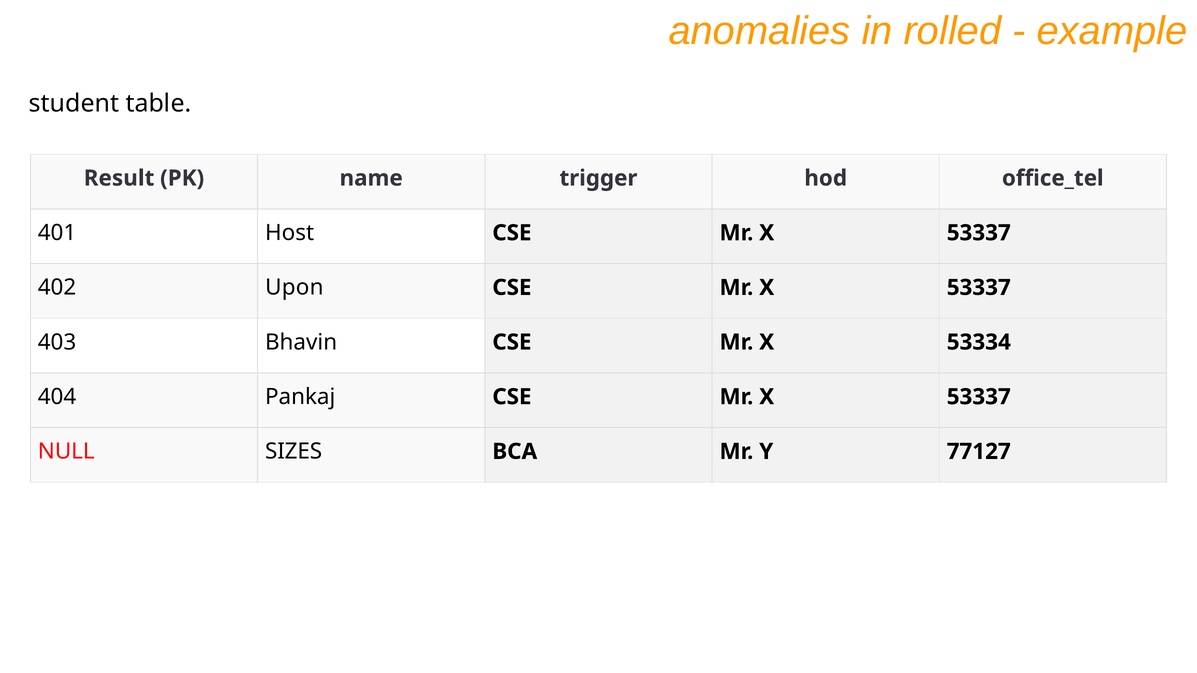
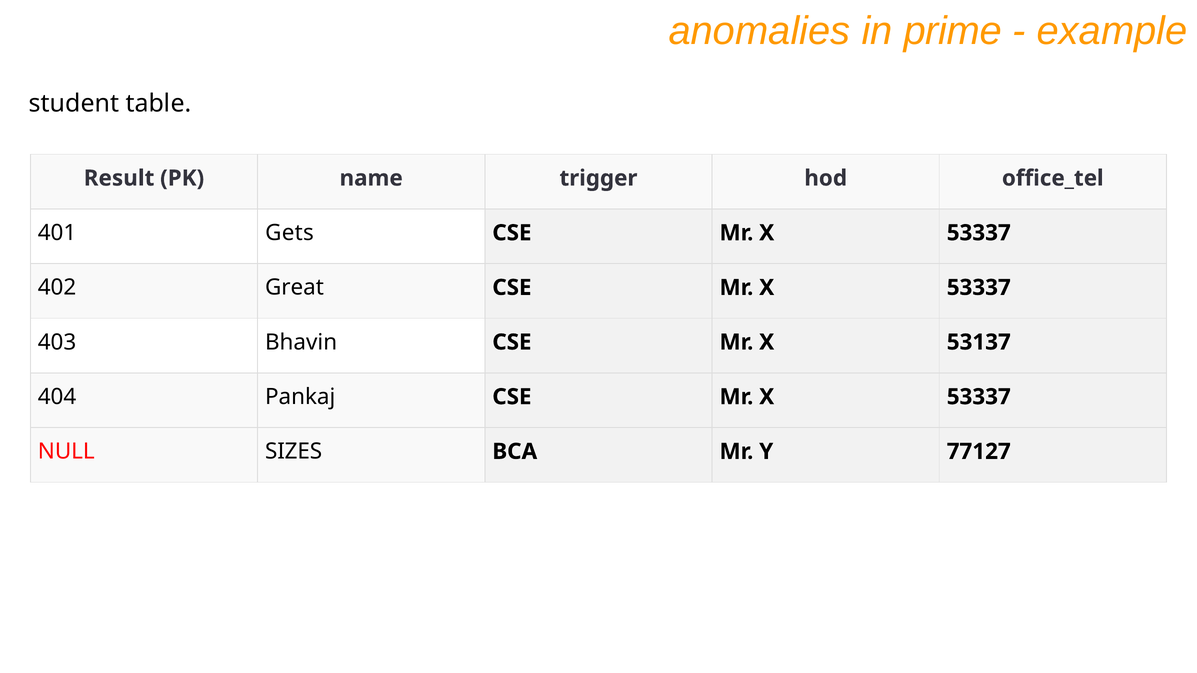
rolled: rolled -> prime (953, 31)
Host: Host -> Gets (290, 233)
Upon: Upon -> Great (294, 288)
53334: 53334 -> 53137 (979, 342)
